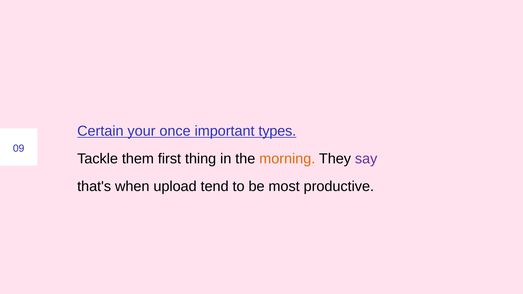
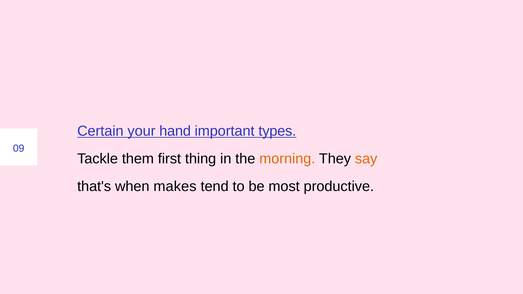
once: once -> hand (175, 131)
say colour: purple -> orange (366, 159)
upload: upload -> makes (175, 186)
